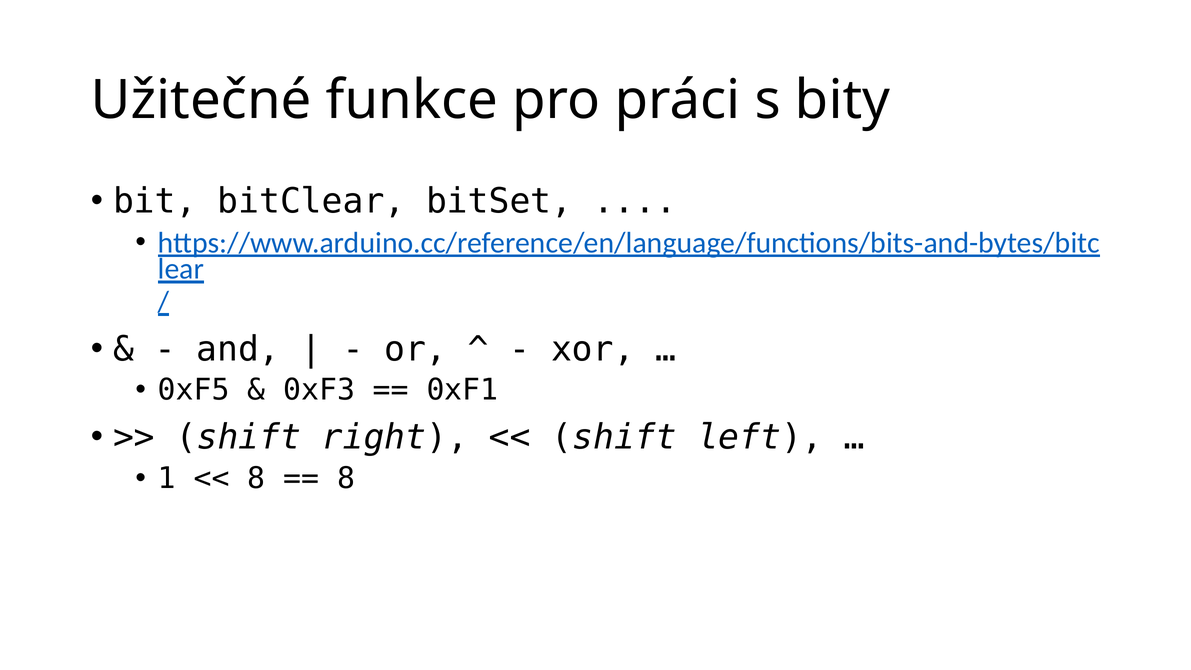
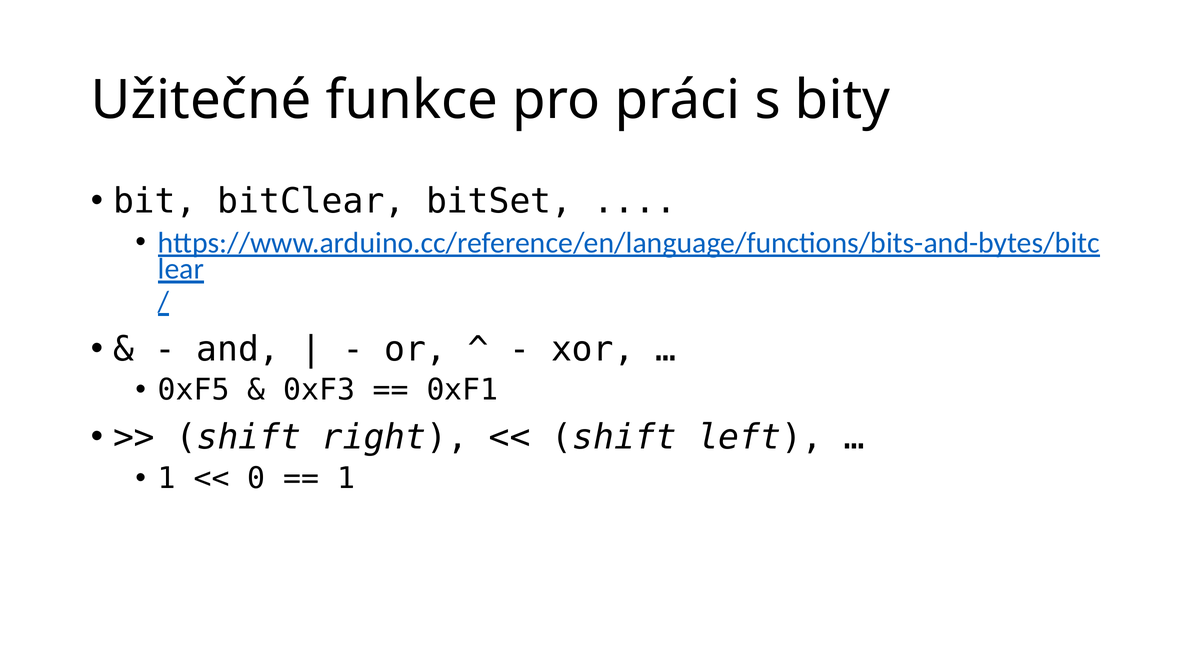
8: 8 -> 0 (256, 478)
8: 8 -> 1 (346, 478)
